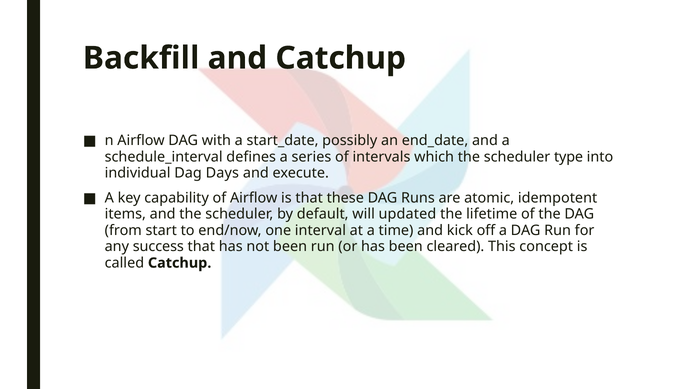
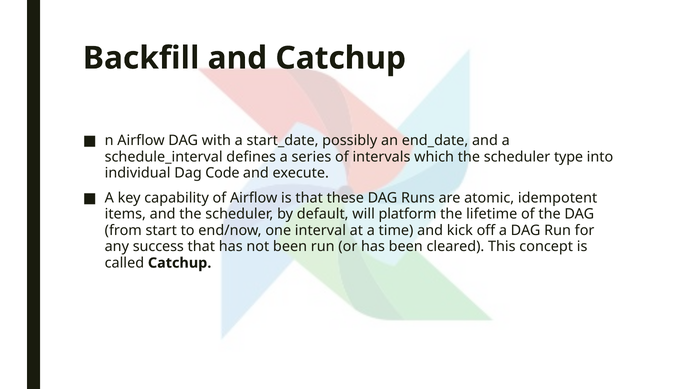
Days: Days -> Code (222, 173)
updated: updated -> platform (408, 214)
